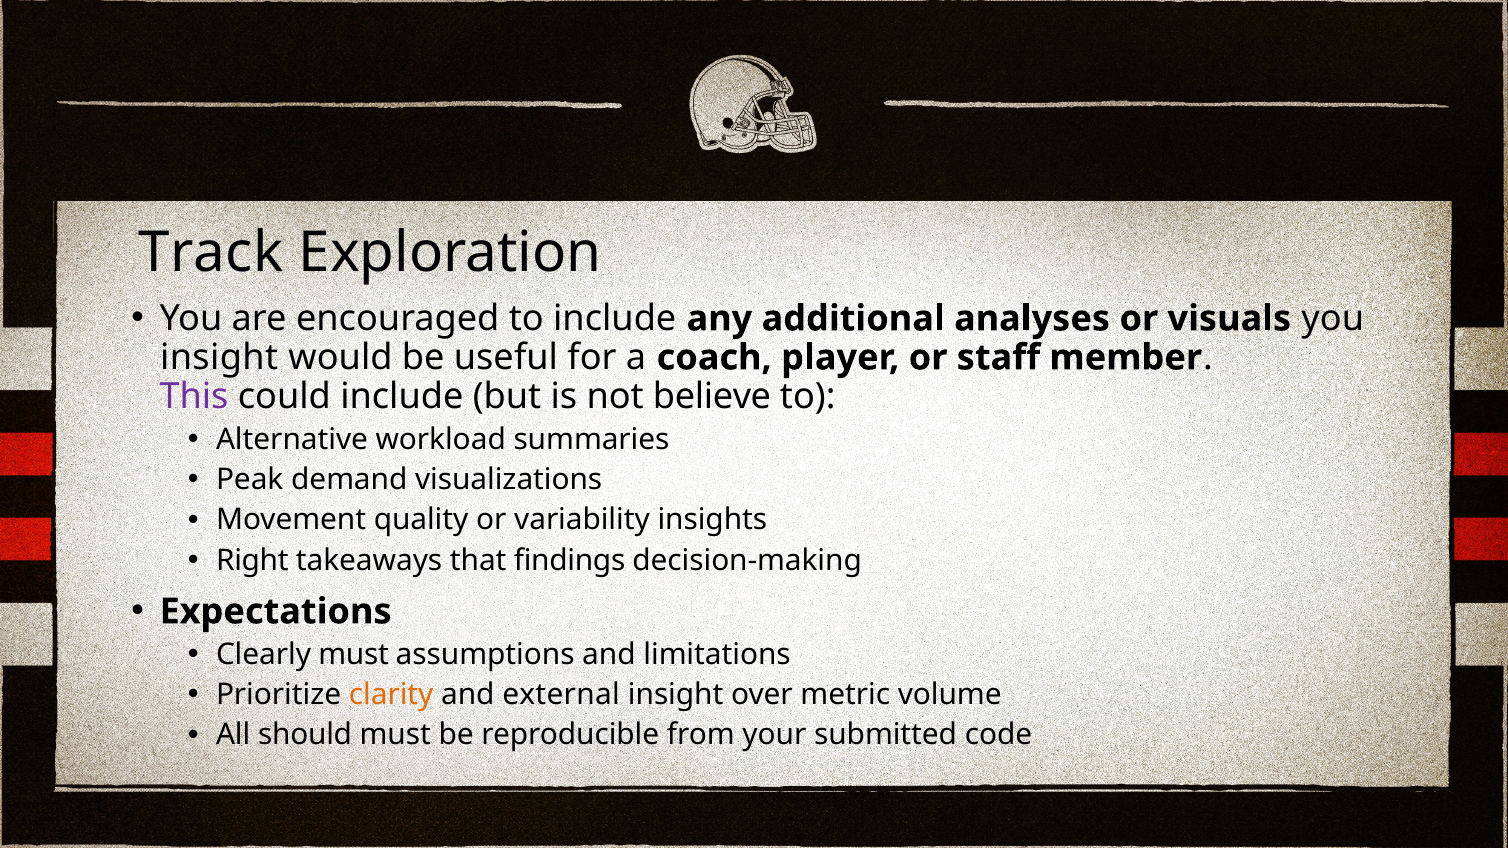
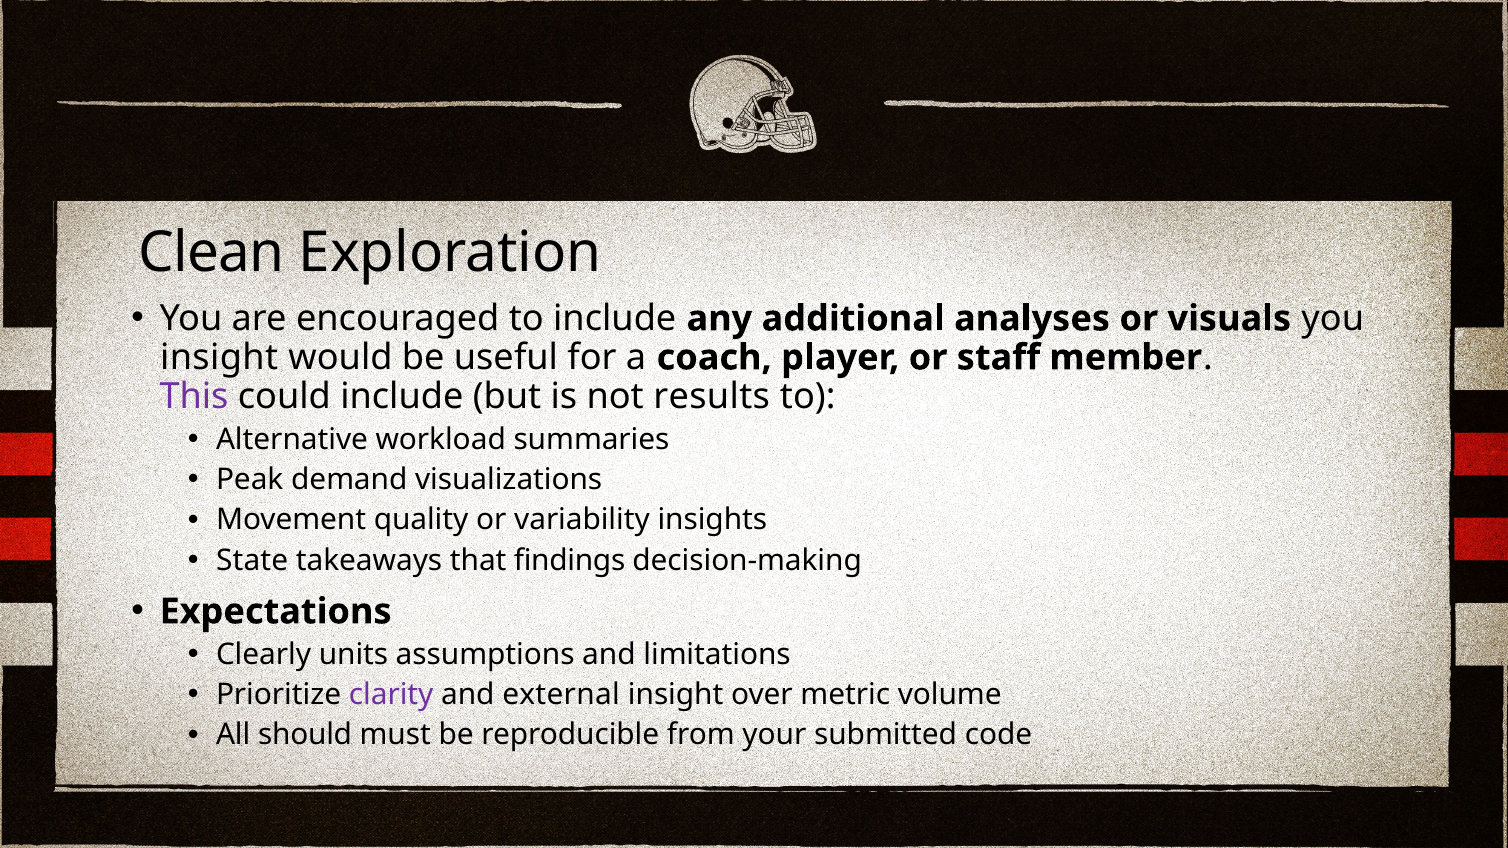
Track: Track -> Clean (211, 253)
believe: believe -> results (712, 397)
Right: Right -> State (252, 560)
Clearly must: must -> units (353, 655)
clarity colour: orange -> purple (391, 695)
